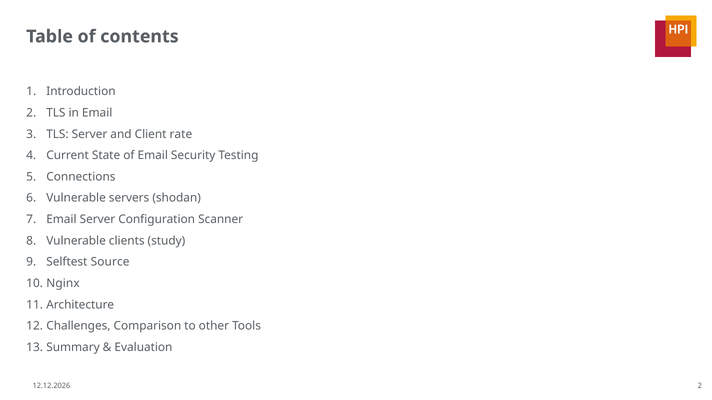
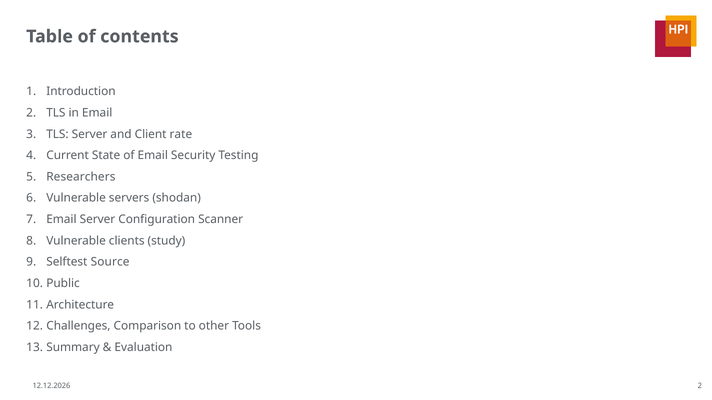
Connections: Connections -> Researchers (81, 177)
Nginx: Nginx -> Public (63, 284)
